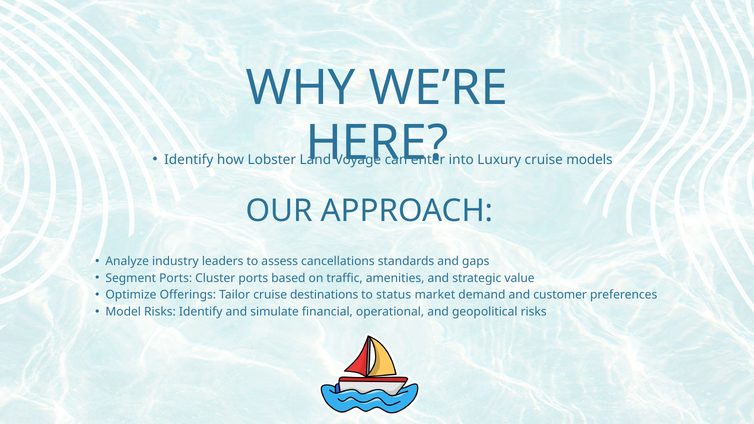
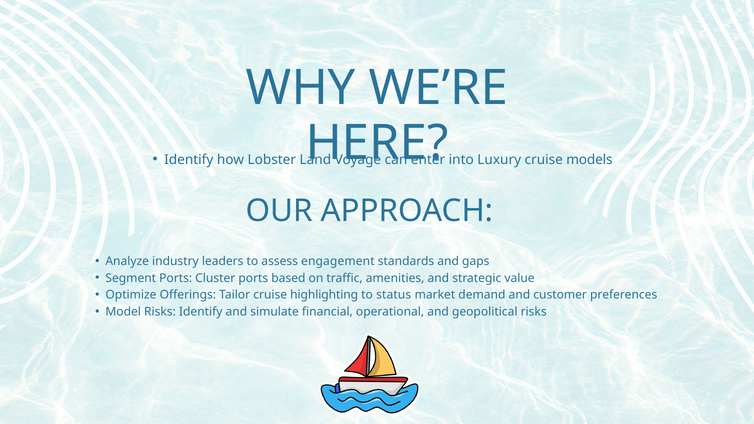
cancellations: cancellations -> engagement (338, 261)
destinations: destinations -> highlighting (324, 295)
